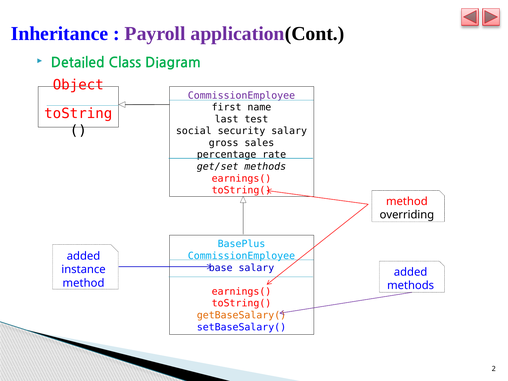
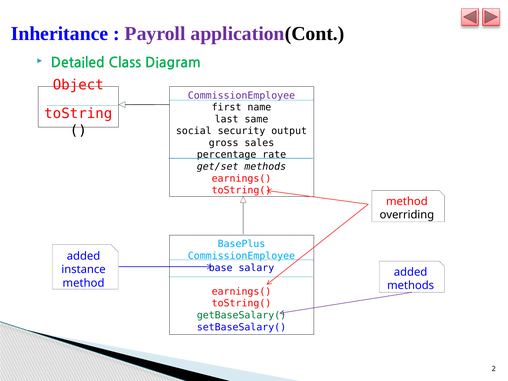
test: test -> same (256, 119)
security salary: salary -> output (289, 131)
getBaseSalary( colour: orange -> green (242, 315)
